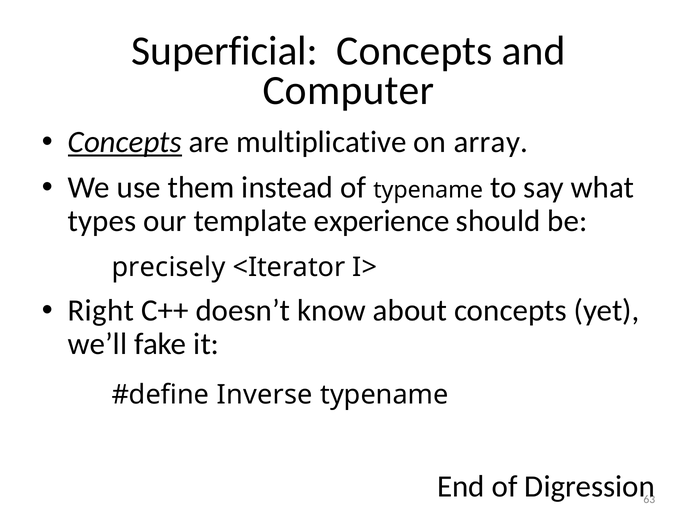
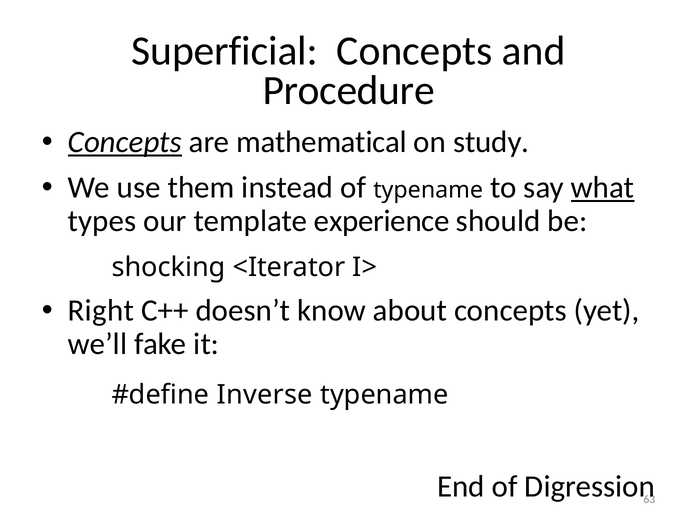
Computer: Computer -> Procedure (349, 91)
multiplicative: multiplicative -> mathematical (322, 142)
array: array -> study (491, 142)
what underline: none -> present (603, 188)
precisely: precisely -> shocking (169, 267)
